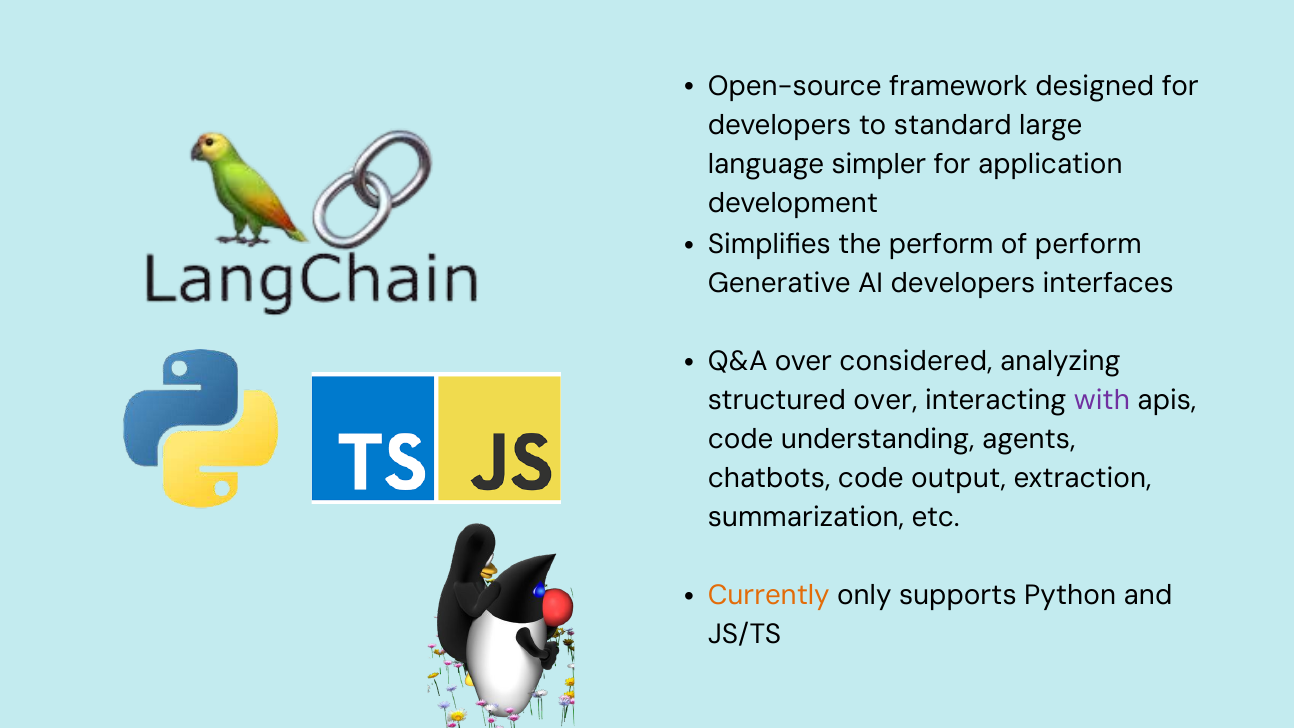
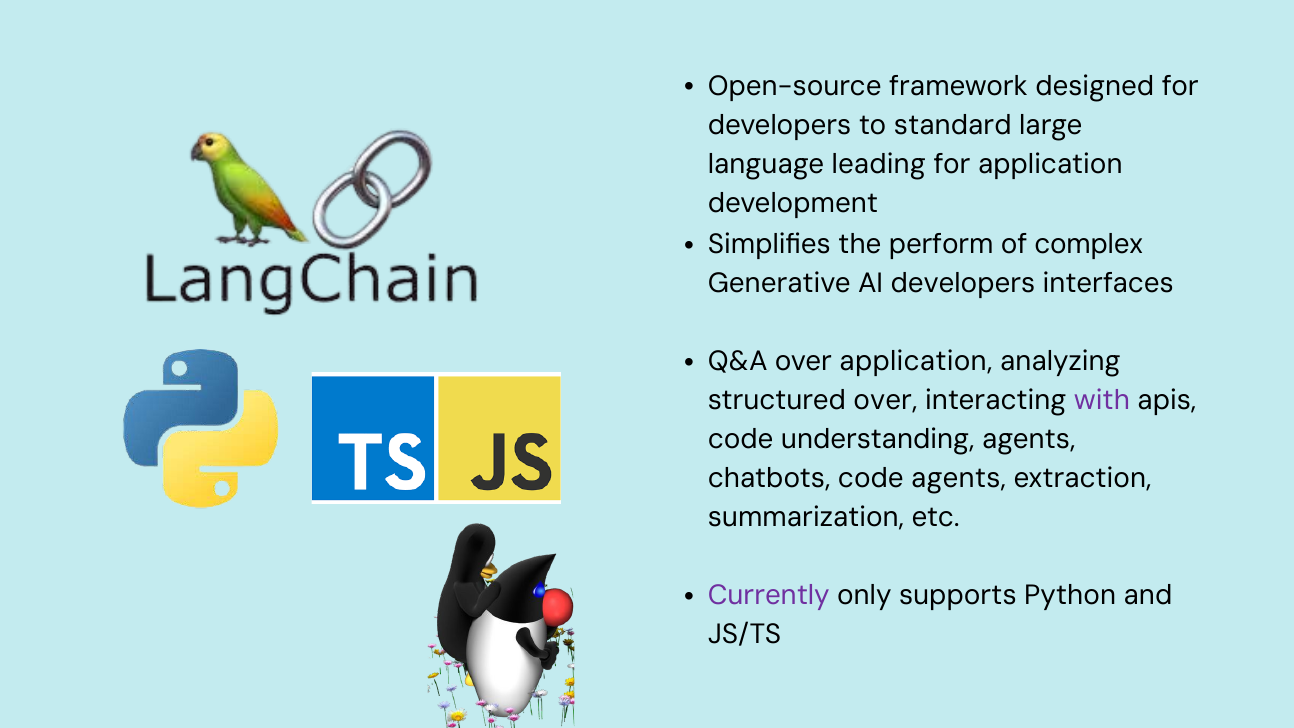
simpler: simpler -> leading (879, 164)
of perform: perform -> complex (1089, 245)
over considered: considered -> application (916, 362)
code output: output -> agents (959, 479)
Currently colour: orange -> purple (769, 596)
